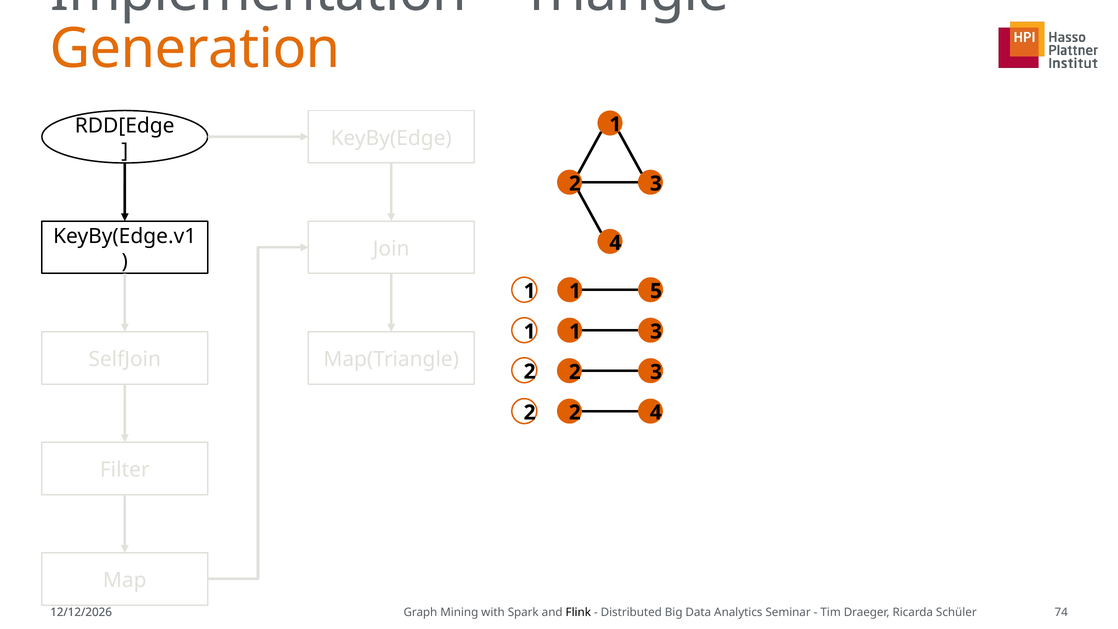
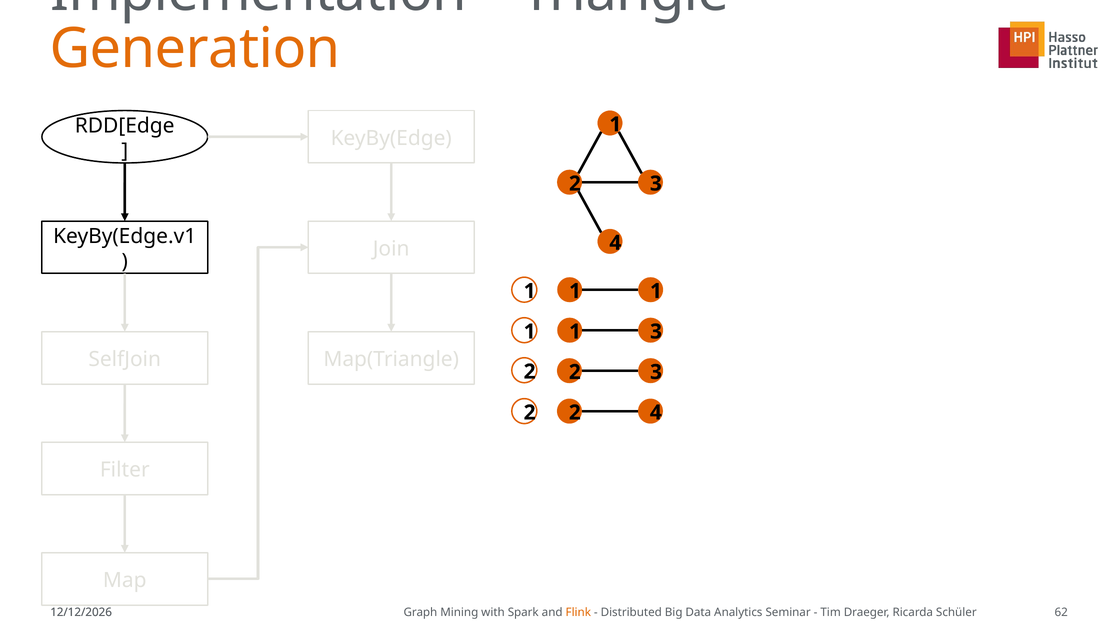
5: 5 -> 1 (656, 291)
Flink colour: black -> orange (578, 612)
74: 74 -> 62 (1061, 612)
